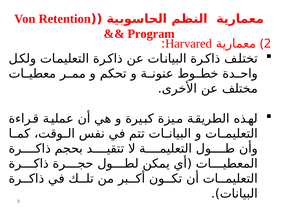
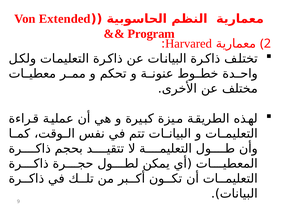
Retention: Retention -> Extended (65, 19)
